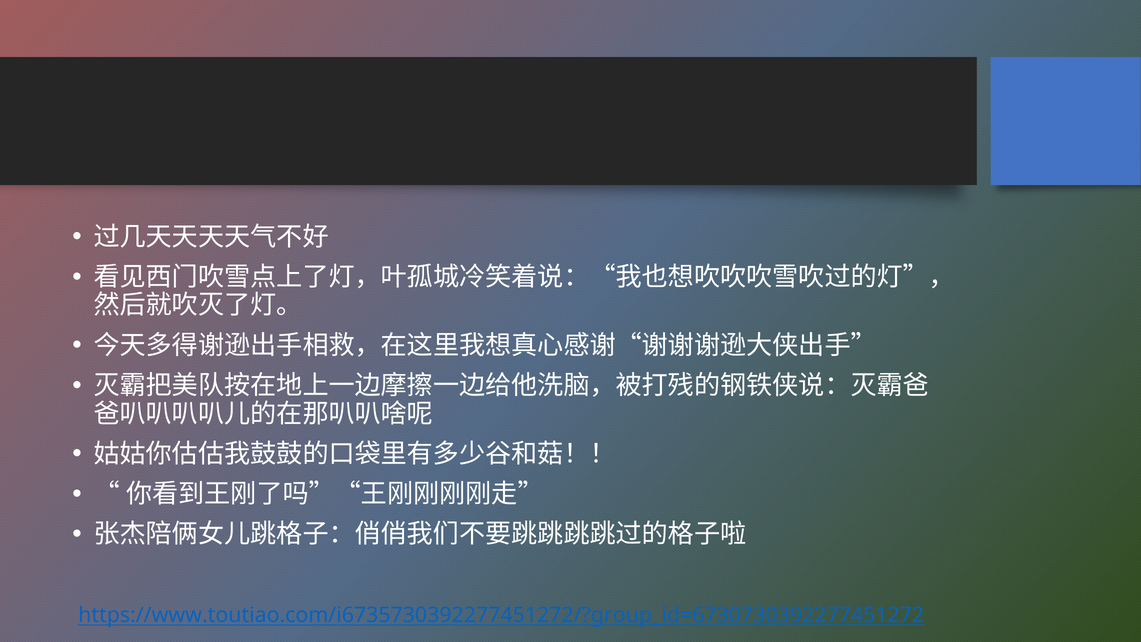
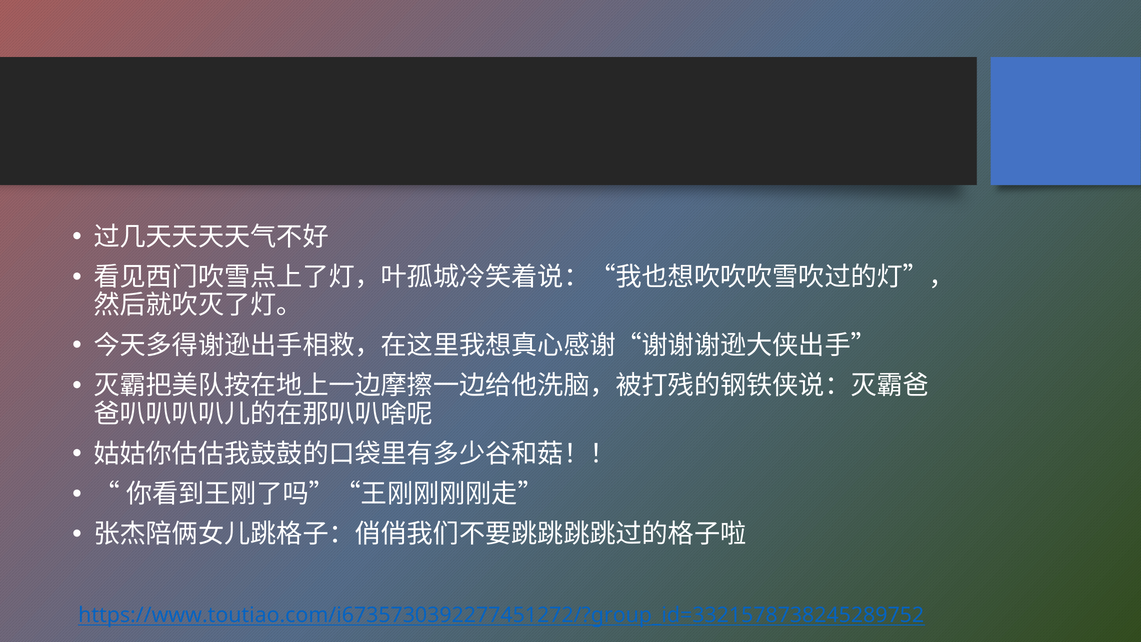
https://www.toutiao.com/i6735730392277451272/?group_id=6730730392277451272: https://www.toutiao.com/i6735730392277451272/?group_id=6730730392277451272 -> https://www.toutiao.com/i6735730392277451272/?group_id=3321578738245289752 (501, 615)
